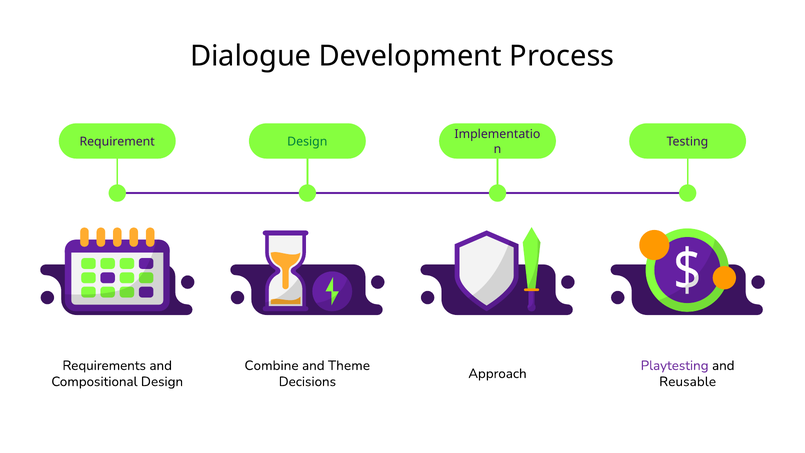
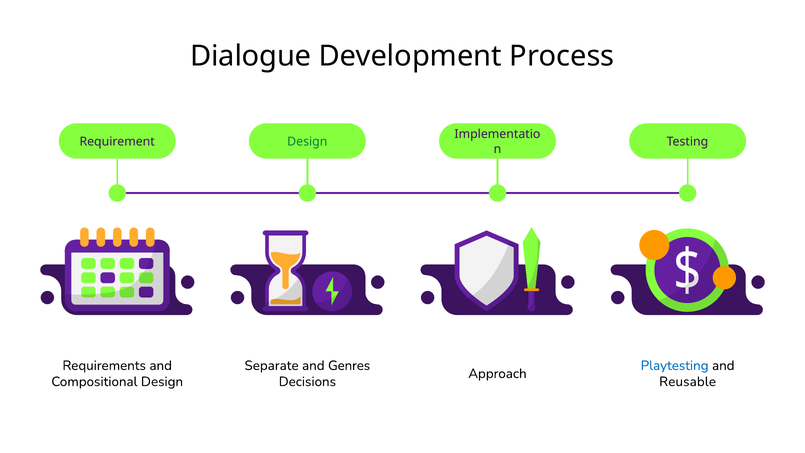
Combine: Combine -> Separate (272, 365)
Theme: Theme -> Genres (349, 365)
Playtesting colour: purple -> blue (675, 365)
